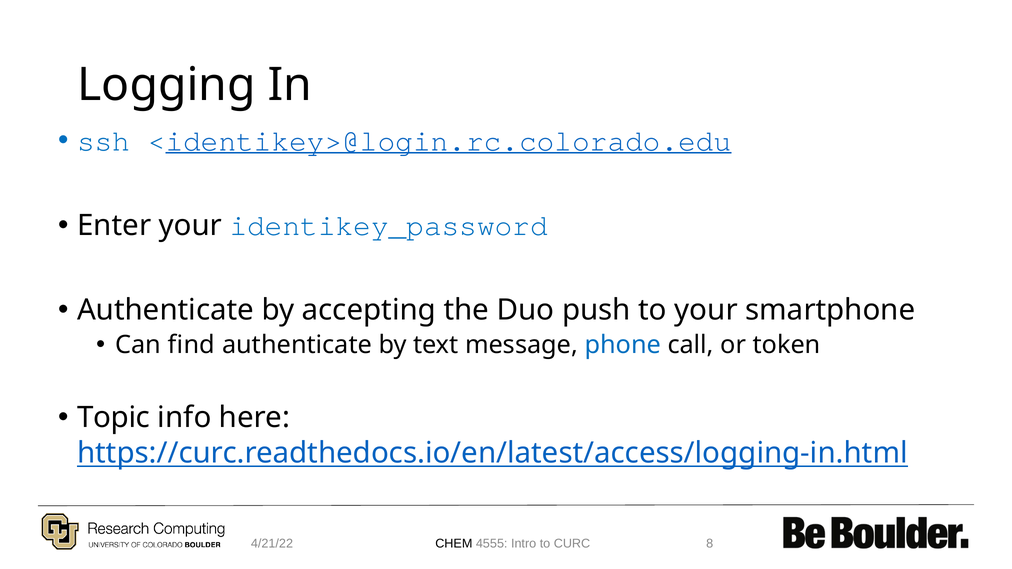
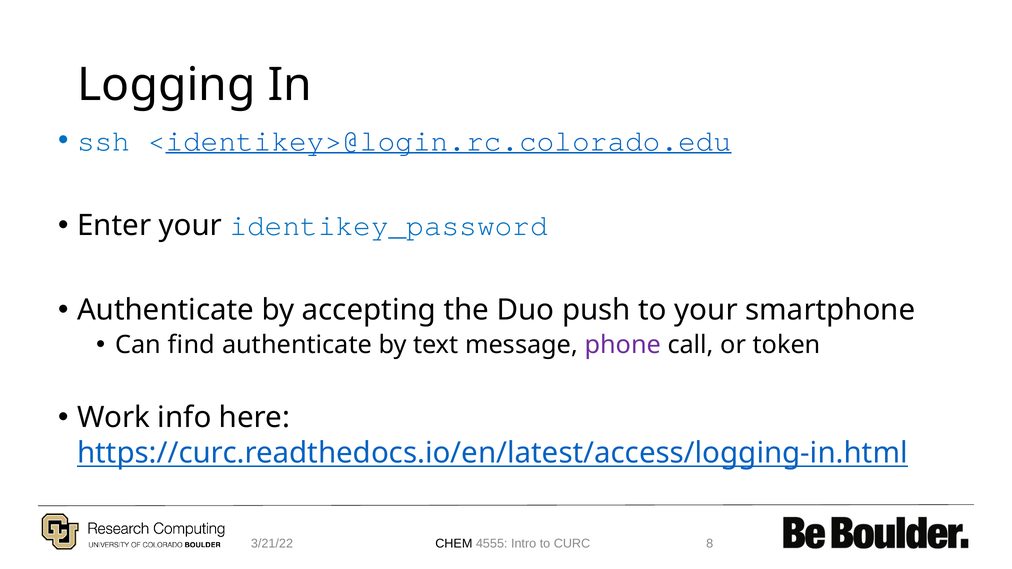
phone colour: blue -> purple (623, 345)
Topic: Topic -> Work (114, 418)
4/21/22: 4/21/22 -> 3/21/22 (272, 544)
